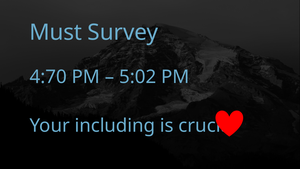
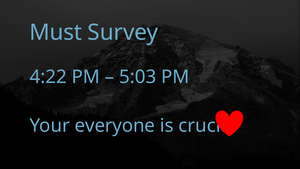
4:70: 4:70 -> 4:22 (48, 77)
5:02: 5:02 -> 5:03 (138, 77)
including: including -> everyone (115, 126)
